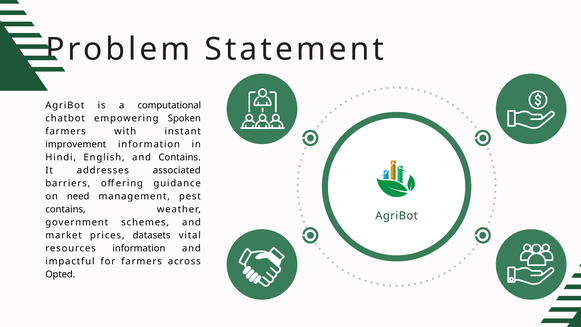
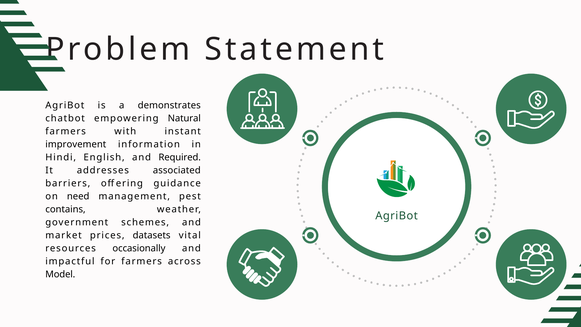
computational: computational -> demonstrates (169, 105)
Spoken: Spoken -> Natural (184, 118)
and Contains: Contains -> Required (180, 157)
resources information: information -> occasionally (139, 248)
Opted: Opted -> Model (60, 274)
